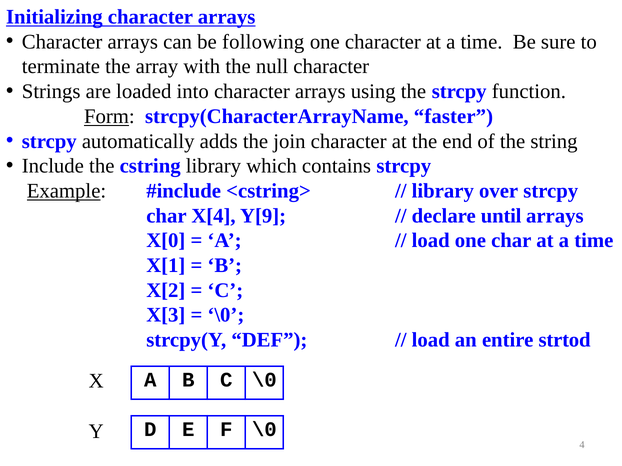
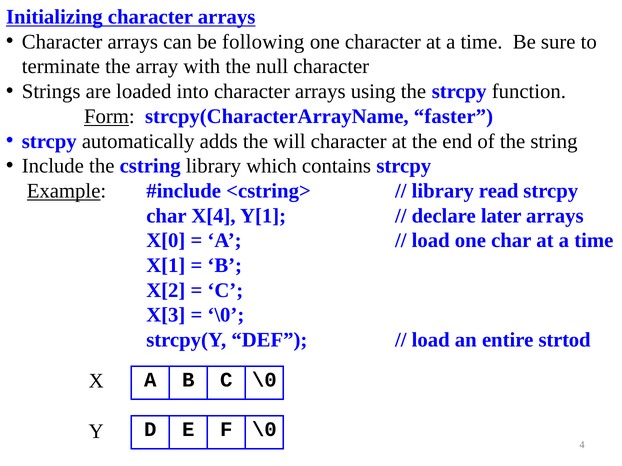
join: join -> will (289, 141)
over: over -> read (499, 191)
Y[9: Y[9 -> Y[1 (263, 216)
until: until -> later (501, 216)
